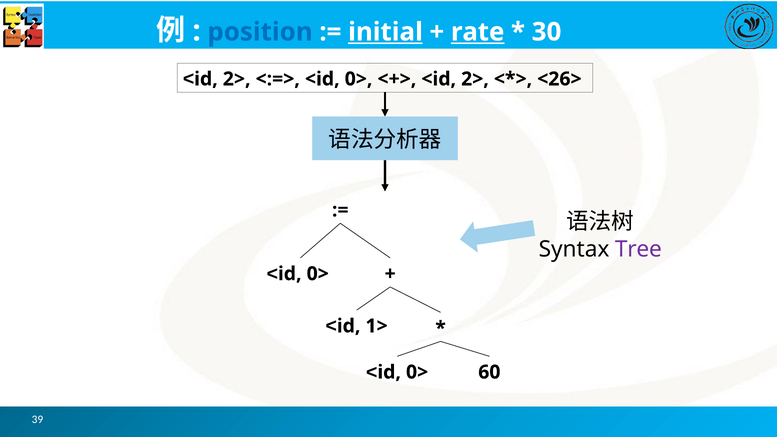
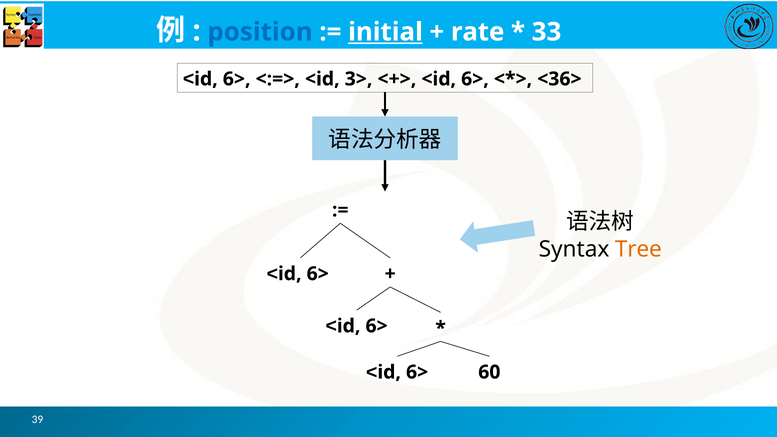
rate underline: present -> none (478, 32)
30: 30 -> 33 (547, 32)
2>: 2> -> 6> (237, 79)
<id 0>: 0> -> 3> (359, 79)
<id 2>: 2> -> 6> (475, 79)
<26>: <26> -> <36> (559, 79)
Tree colour: purple -> orange (638, 249)
0>: 0> -> 6> (318, 274)
1>: 1> -> 6> (377, 326)
0>: 0> -> 6> (417, 372)
